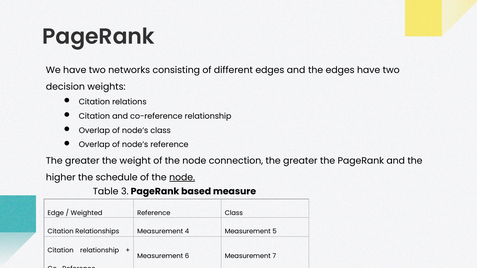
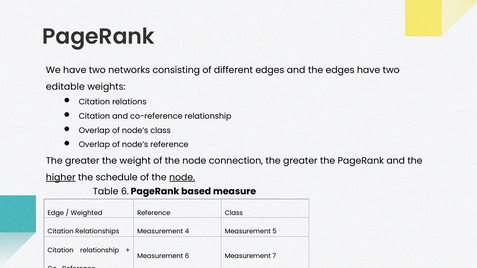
decision: decision -> editable (65, 87)
higher underline: none -> present (61, 178)
Table 3: 3 -> 6 (125, 192)
